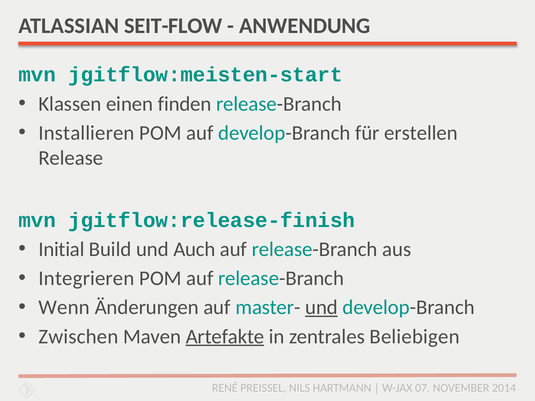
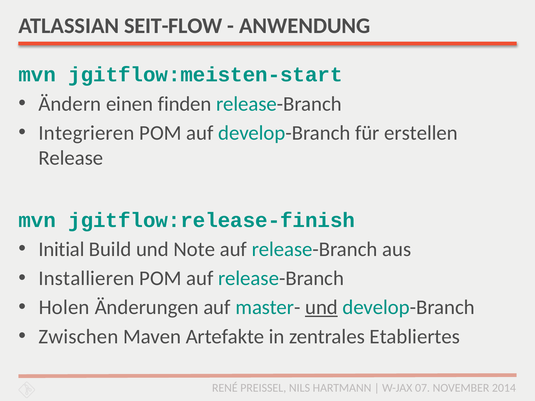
Klassen: Klassen -> Ändern (70, 104)
Installieren: Installieren -> Integrieren (86, 133)
Auch: Auch -> Note (194, 249)
Integrieren: Integrieren -> Installieren (87, 279)
Wenn: Wenn -> Holen (64, 308)
Artefakte underline: present -> none (225, 337)
Beliebigen: Beliebigen -> Etabliertes (415, 337)
